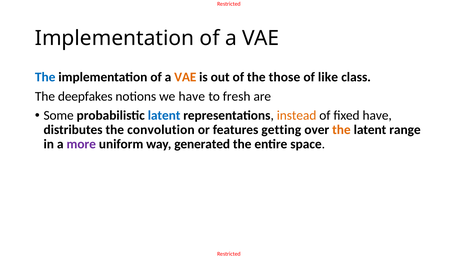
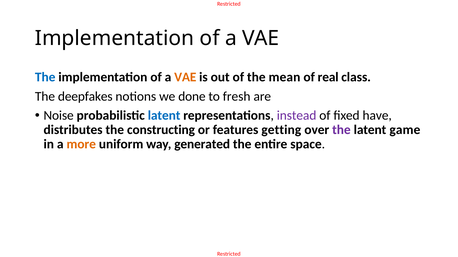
those: those -> mean (284, 77)
like: like -> real (328, 77)
we have: have -> done (192, 97)
Some: Some -> Noise (59, 116)
instead colour: orange -> purple (297, 116)
convolution: convolution -> constructing (161, 130)
the colour: orange -> purple (341, 130)
range: range -> game (405, 130)
more colour: purple -> orange (81, 145)
